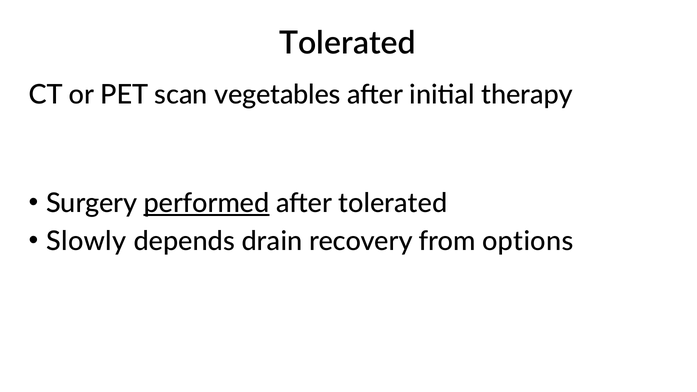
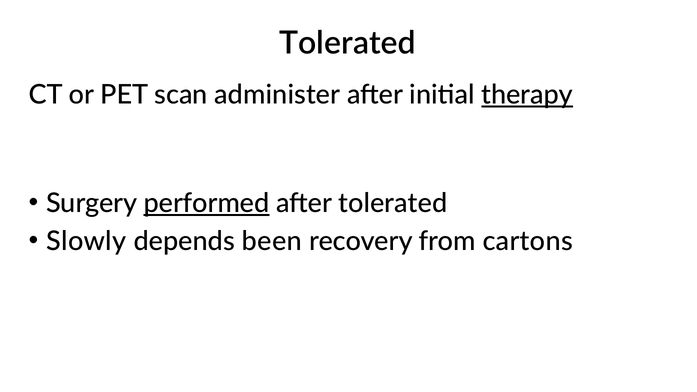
vegetables: vegetables -> administer (277, 95)
therapy underline: none -> present (527, 95)
drain: drain -> been (272, 241)
options: options -> cartons (528, 241)
